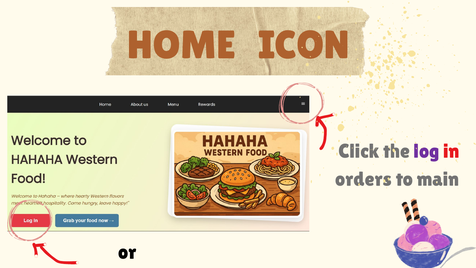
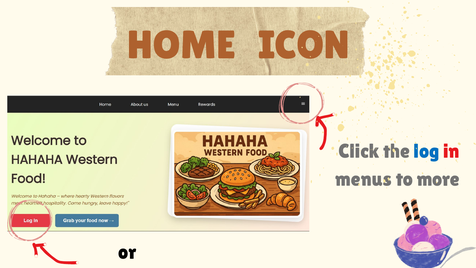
log colour: purple -> blue (427, 151)
orders: orders -> menus (363, 179)
main: main -> more (438, 179)
